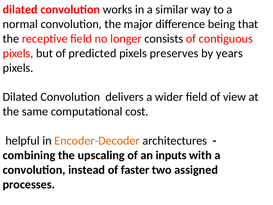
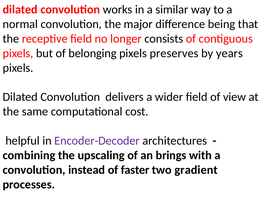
predicted: predicted -> belonging (93, 53)
Encoder-Decoder colour: orange -> purple (97, 141)
inputs: inputs -> brings (171, 155)
assigned: assigned -> gradient (196, 170)
